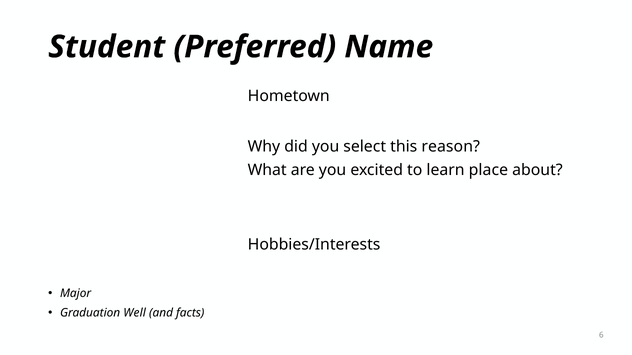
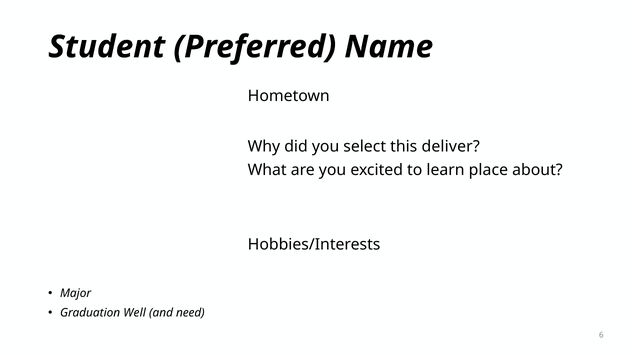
reason: reason -> deliver (451, 147)
facts: facts -> need (190, 313)
